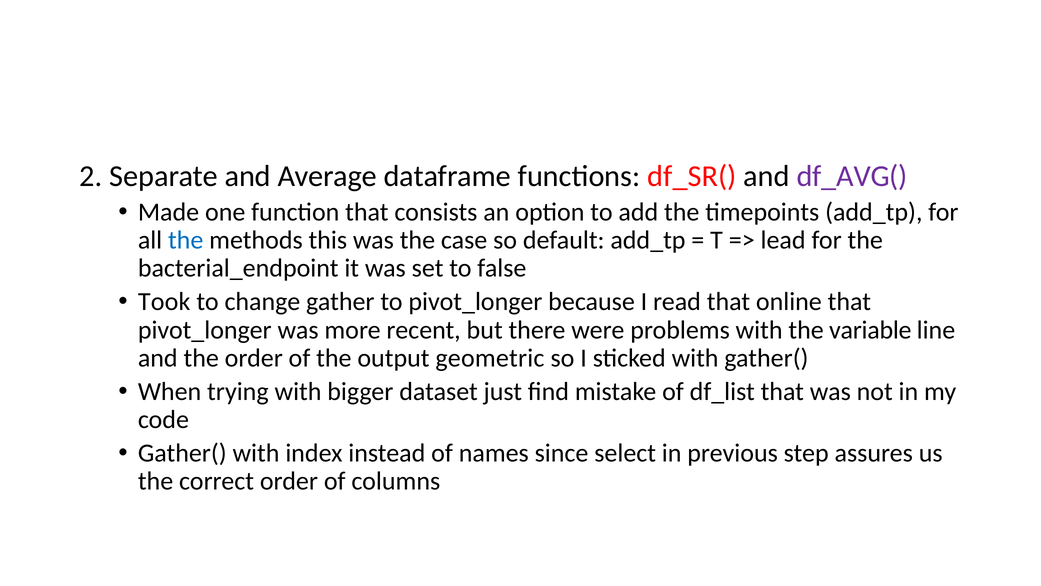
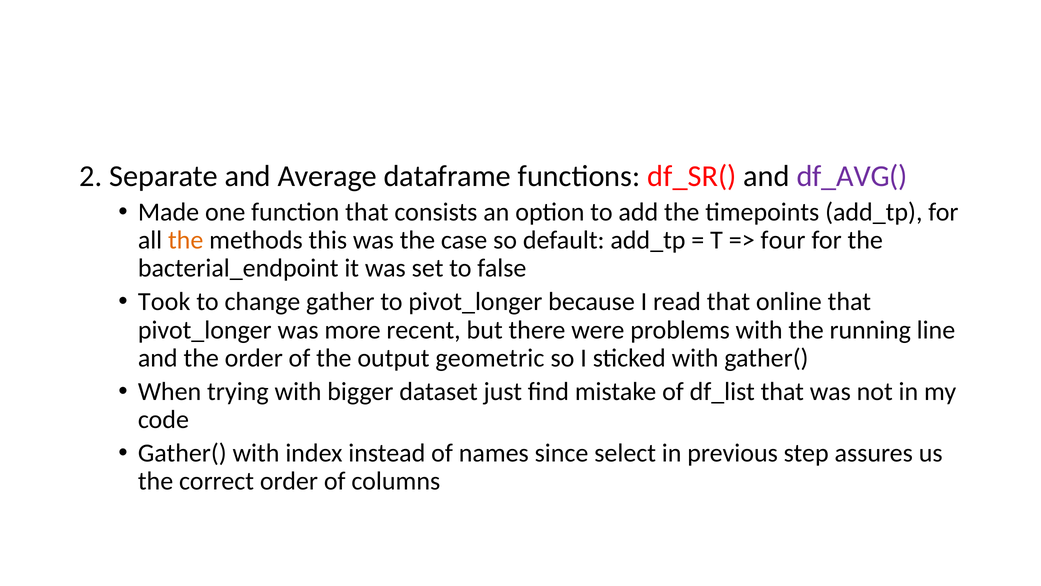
the colour: blue -> orange (186, 240)
lead: lead -> four (783, 240)
variable: variable -> running (870, 330)
